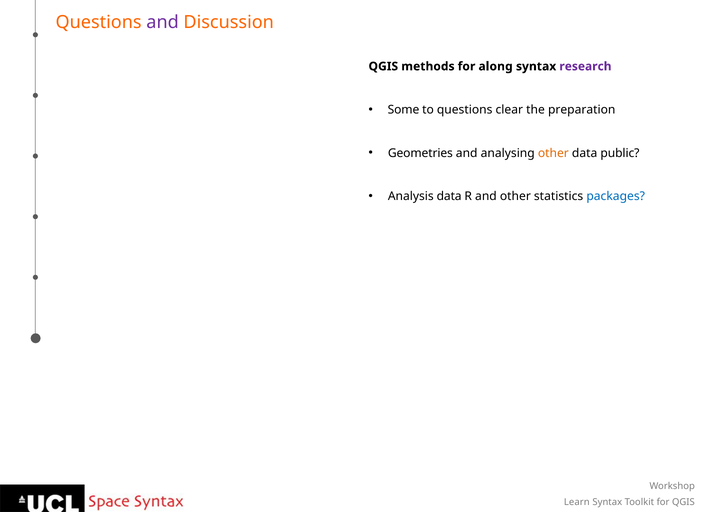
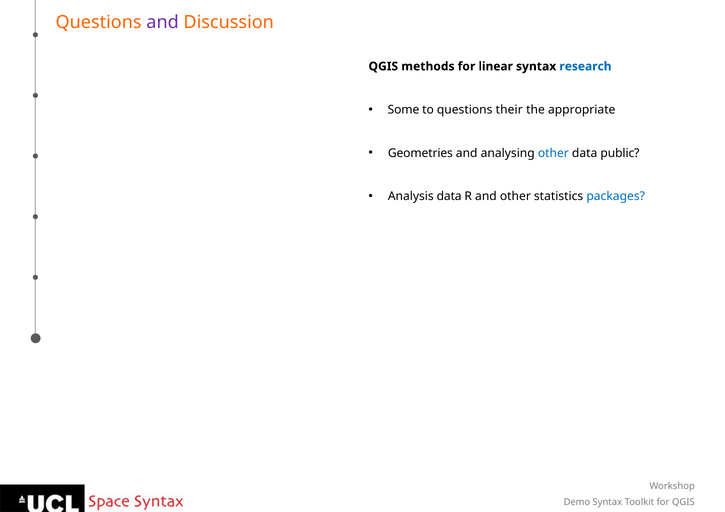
along: along -> linear (496, 66)
research colour: purple -> blue (585, 66)
clear: clear -> their (509, 110)
preparation: preparation -> appropriate (582, 110)
other colour: orange -> blue (553, 153)
Learn: Learn -> Demo (577, 503)
